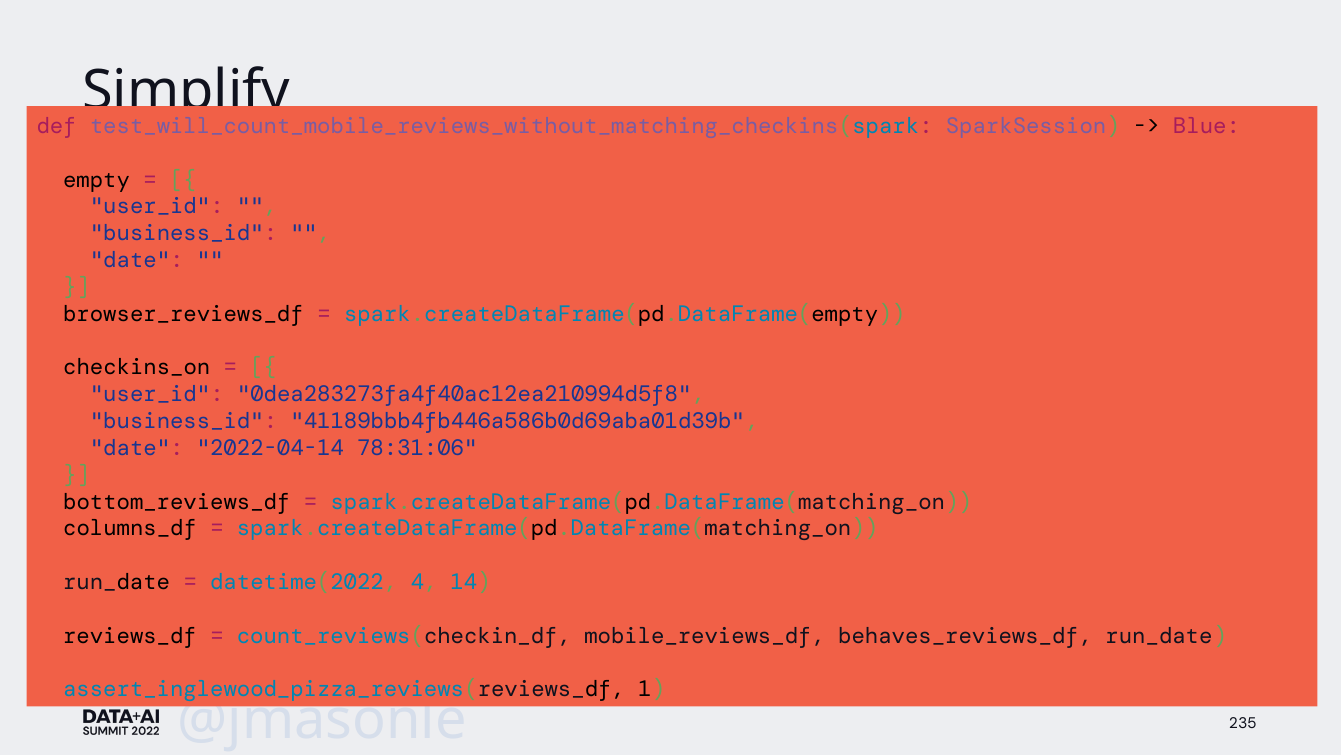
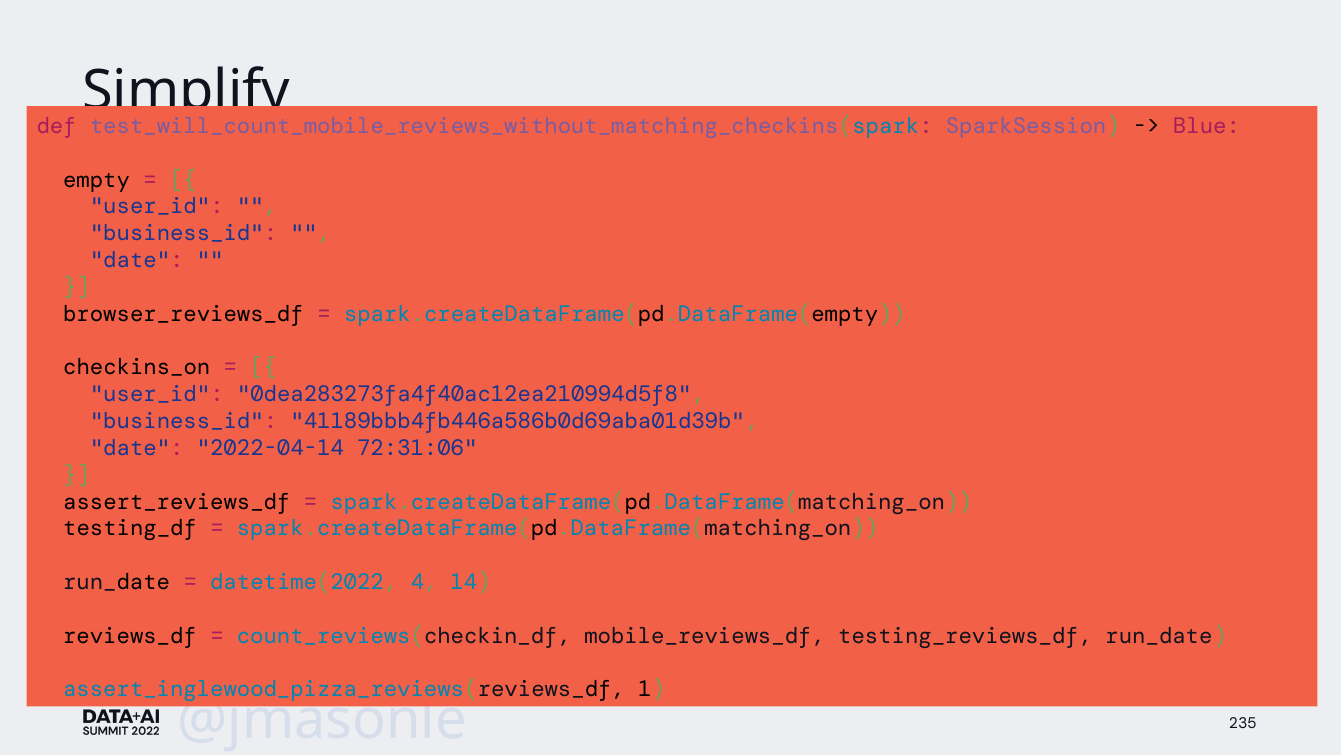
78:31:06: 78:31:06 -> 72:31:06 (417, 448)
bottom_reviews_df: bottom_reviews_df -> assert_reviews_df (177, 501)
columns_df: columns_df -> testing_df (130, 528)
behaves_reviews_df: behaves_reviews_df -> testing_reviews_df (965, 635)
